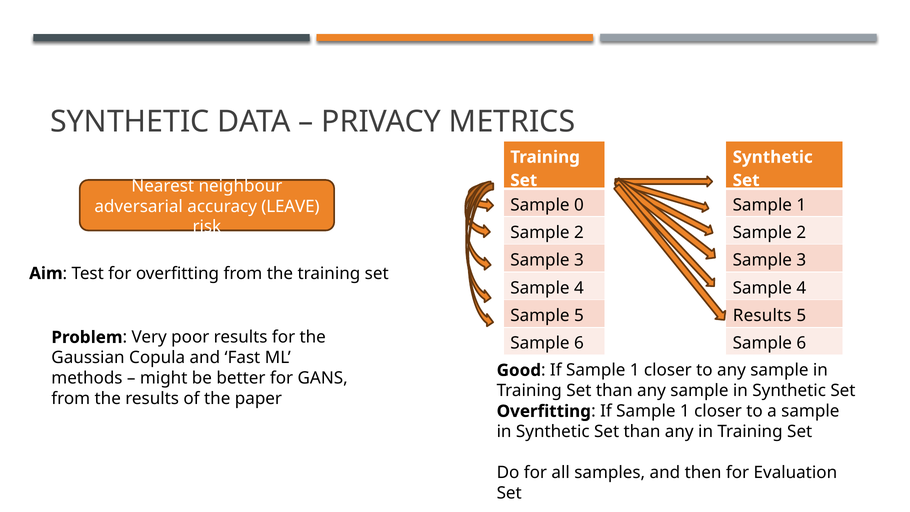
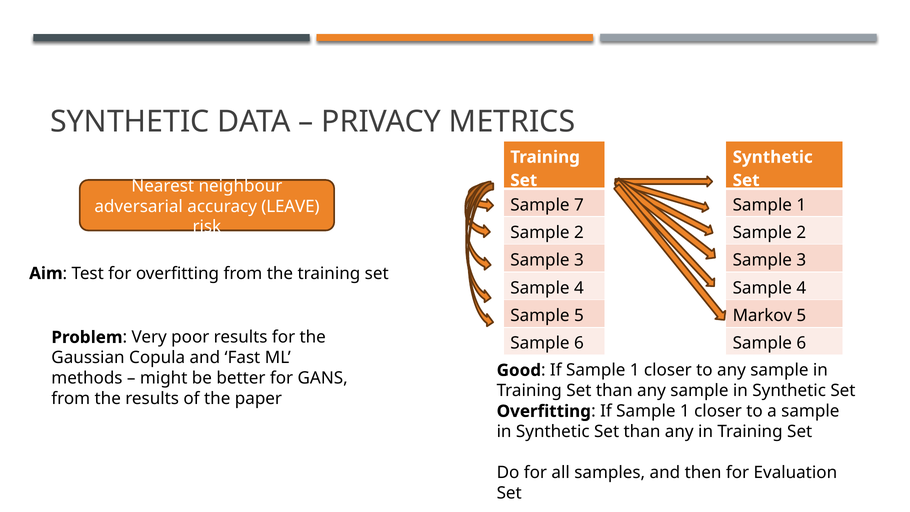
0: 0 -> 7 (579, 205)
Results: Results -> Markov (762, 316)
